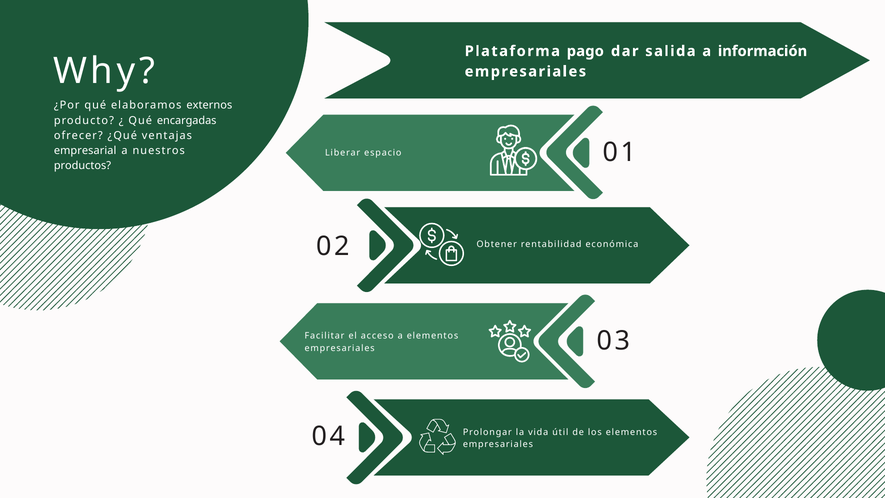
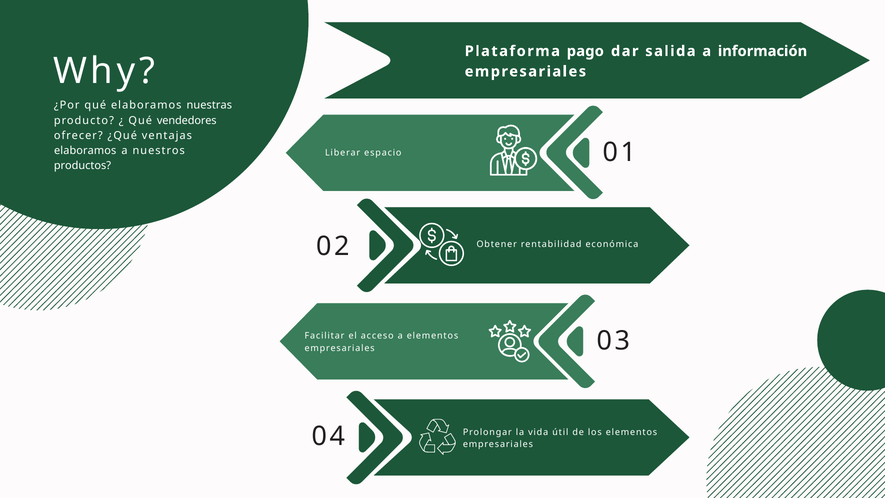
externos: externos -> nuestras (209, 105)
encargadas: encargadas -> vendedores (187, 120)
empresarial: empresarial -> elaboramos (85, 151)
